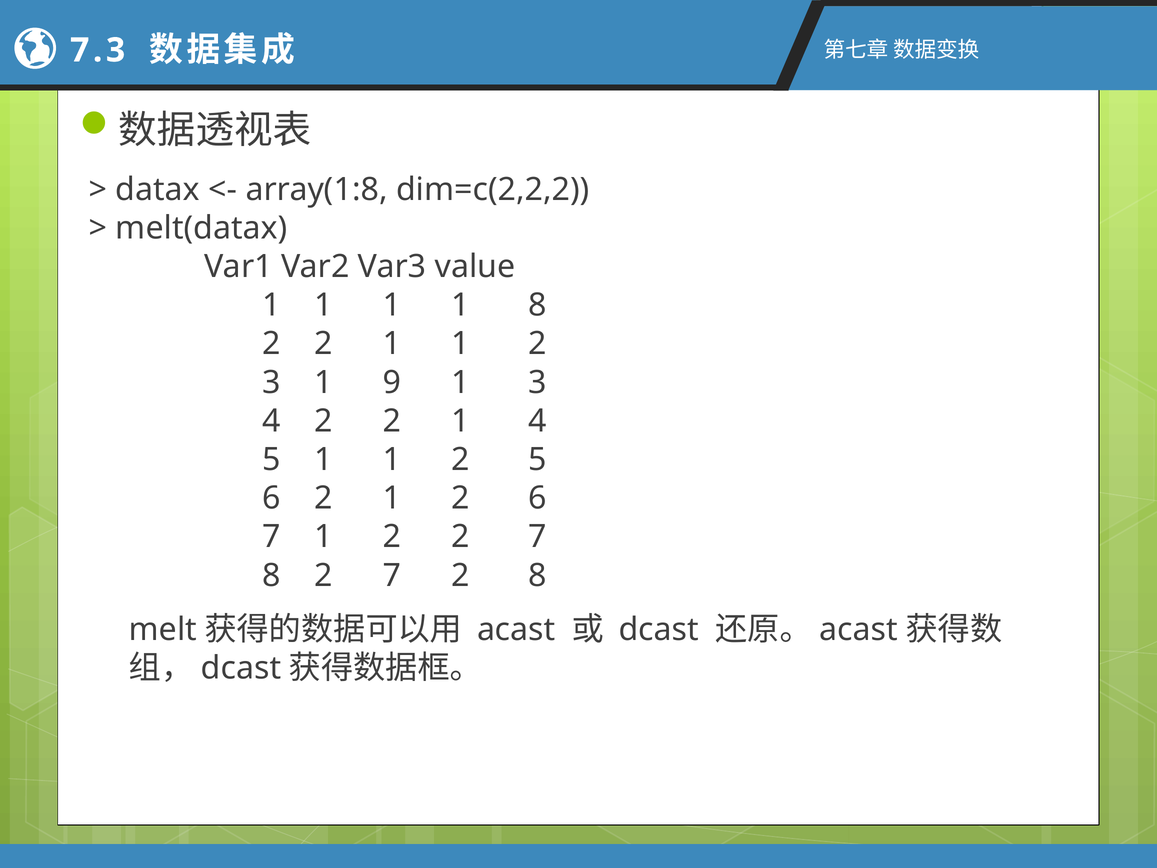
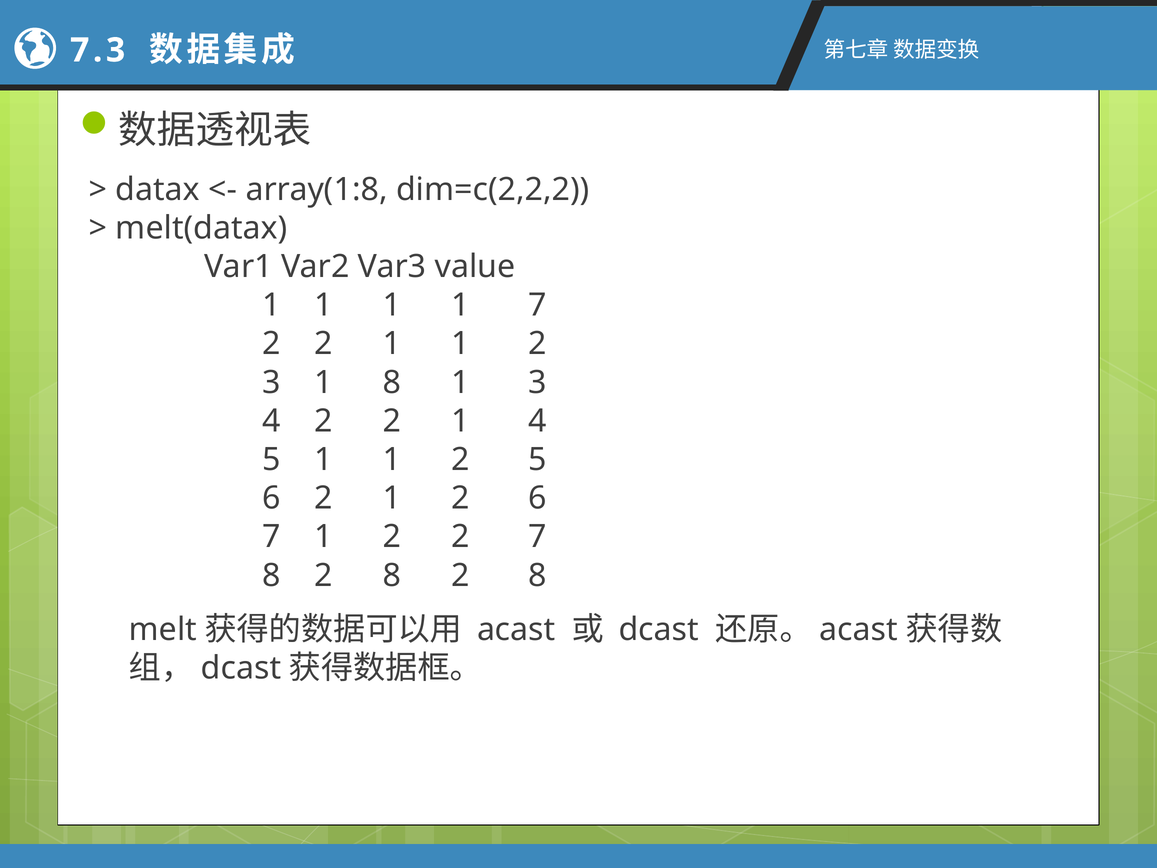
1 8: 8 -> 7 (538, 305)
1 9: 9 -> 8 (392, 382)
7: 7 -> 8 (392, 575)
